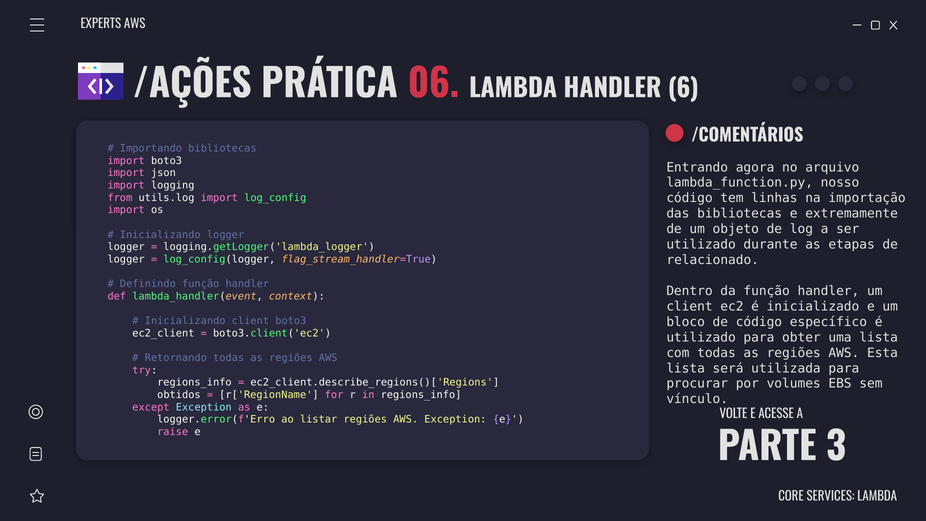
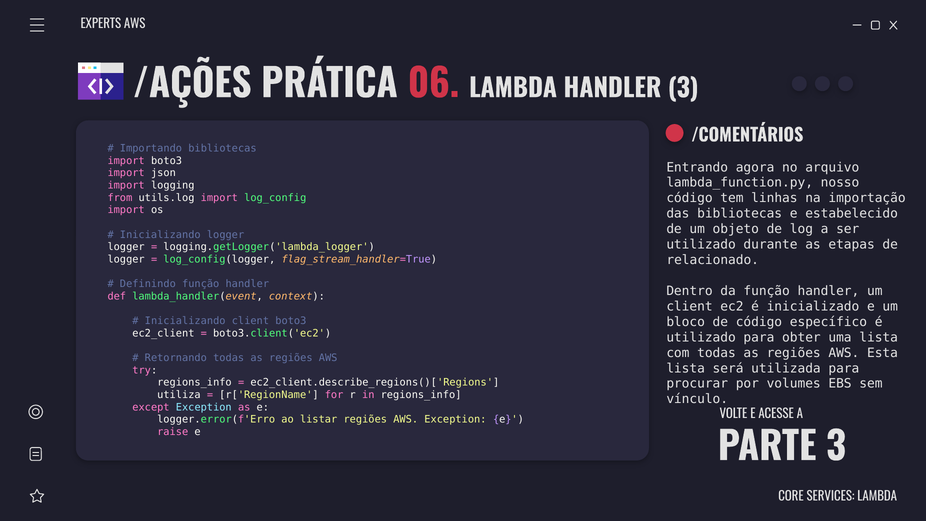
HANDLER 6: 6 -> 3 (683, 89)
extremamente: extremamente -> estabelecido (852, 214)
obtidos: obtidos -> utiliza (179, 395)
